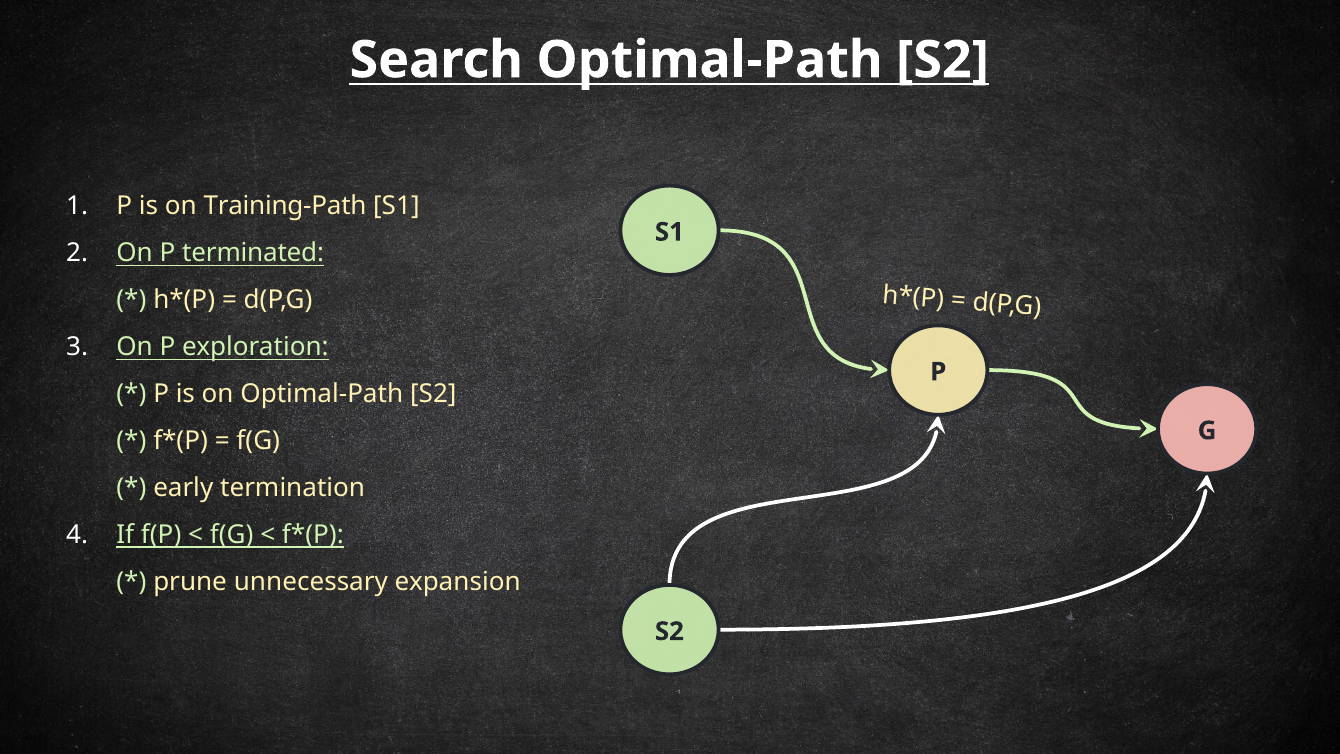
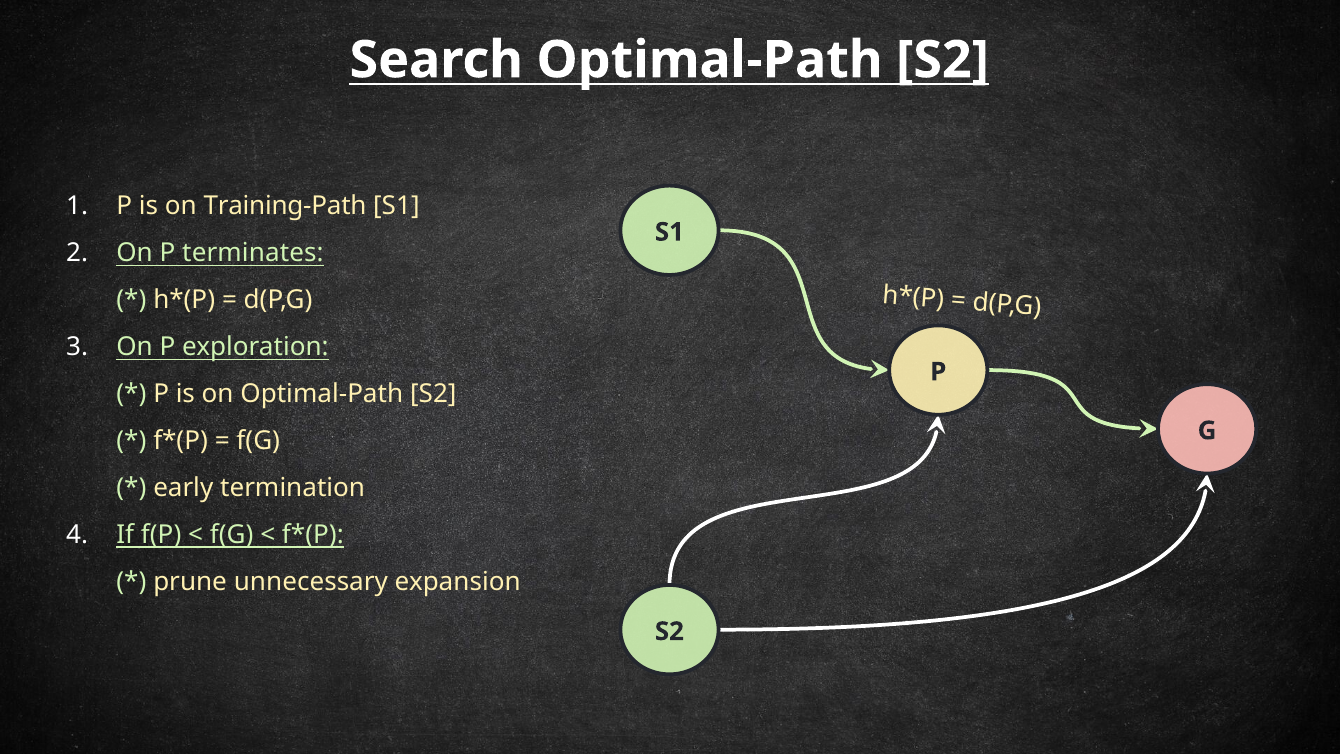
terminated: terminated -> terminates (253, 253)
